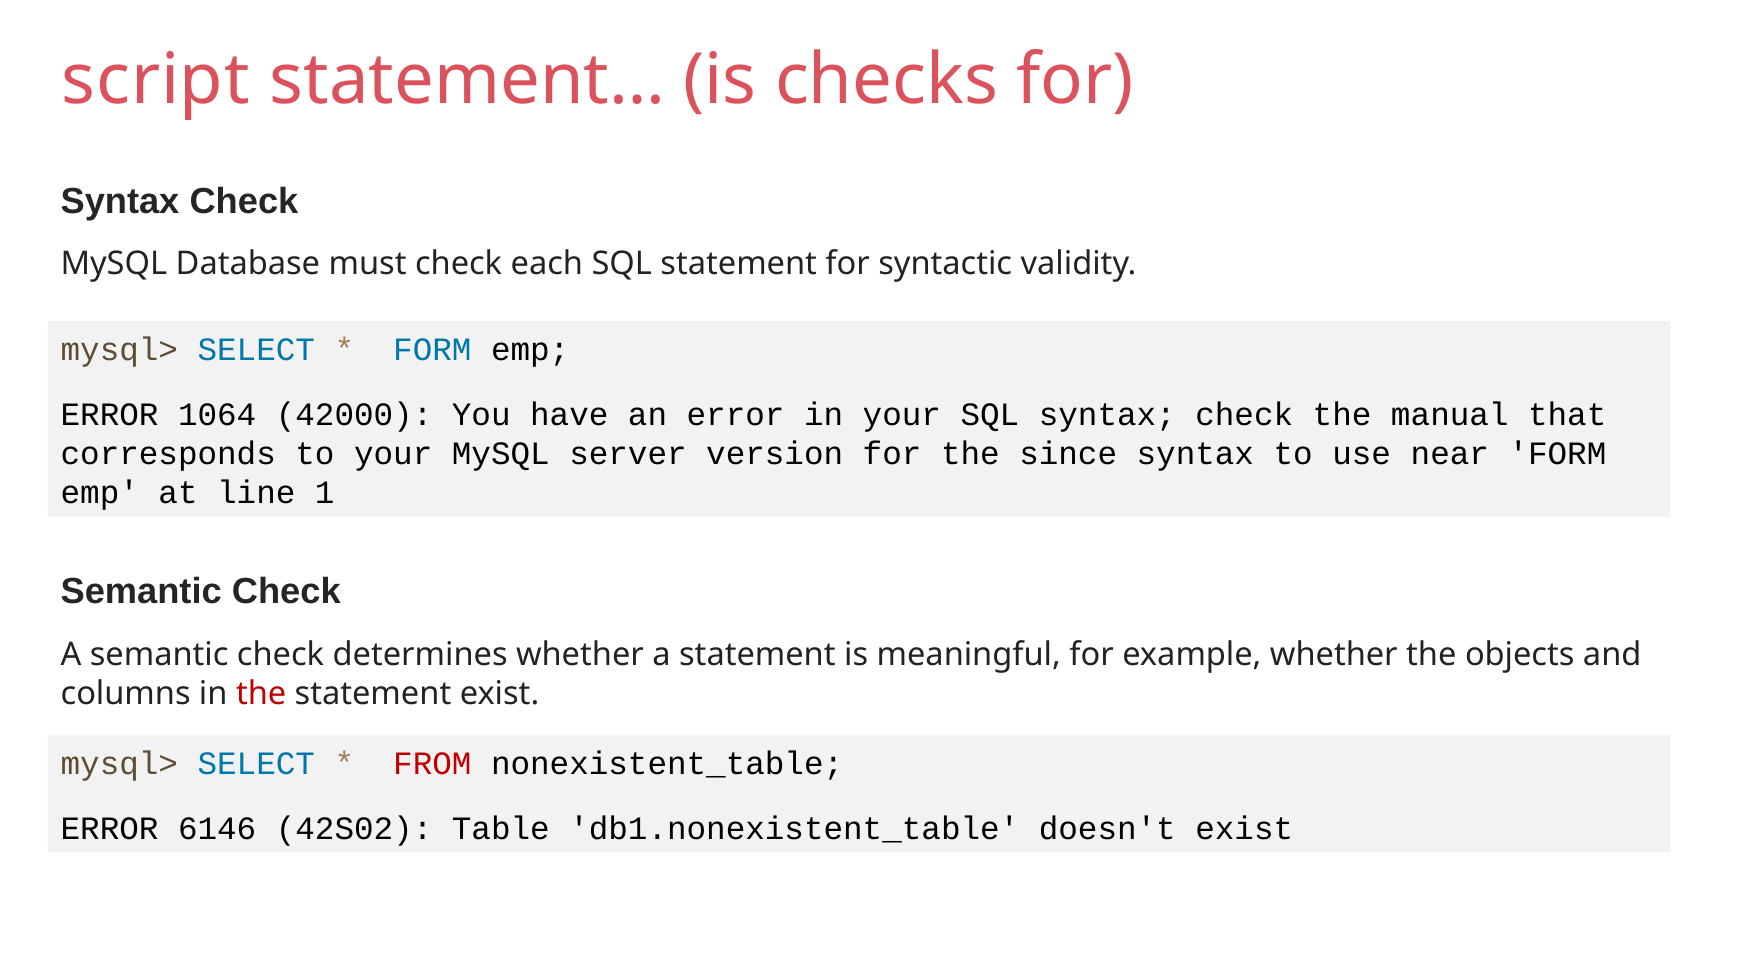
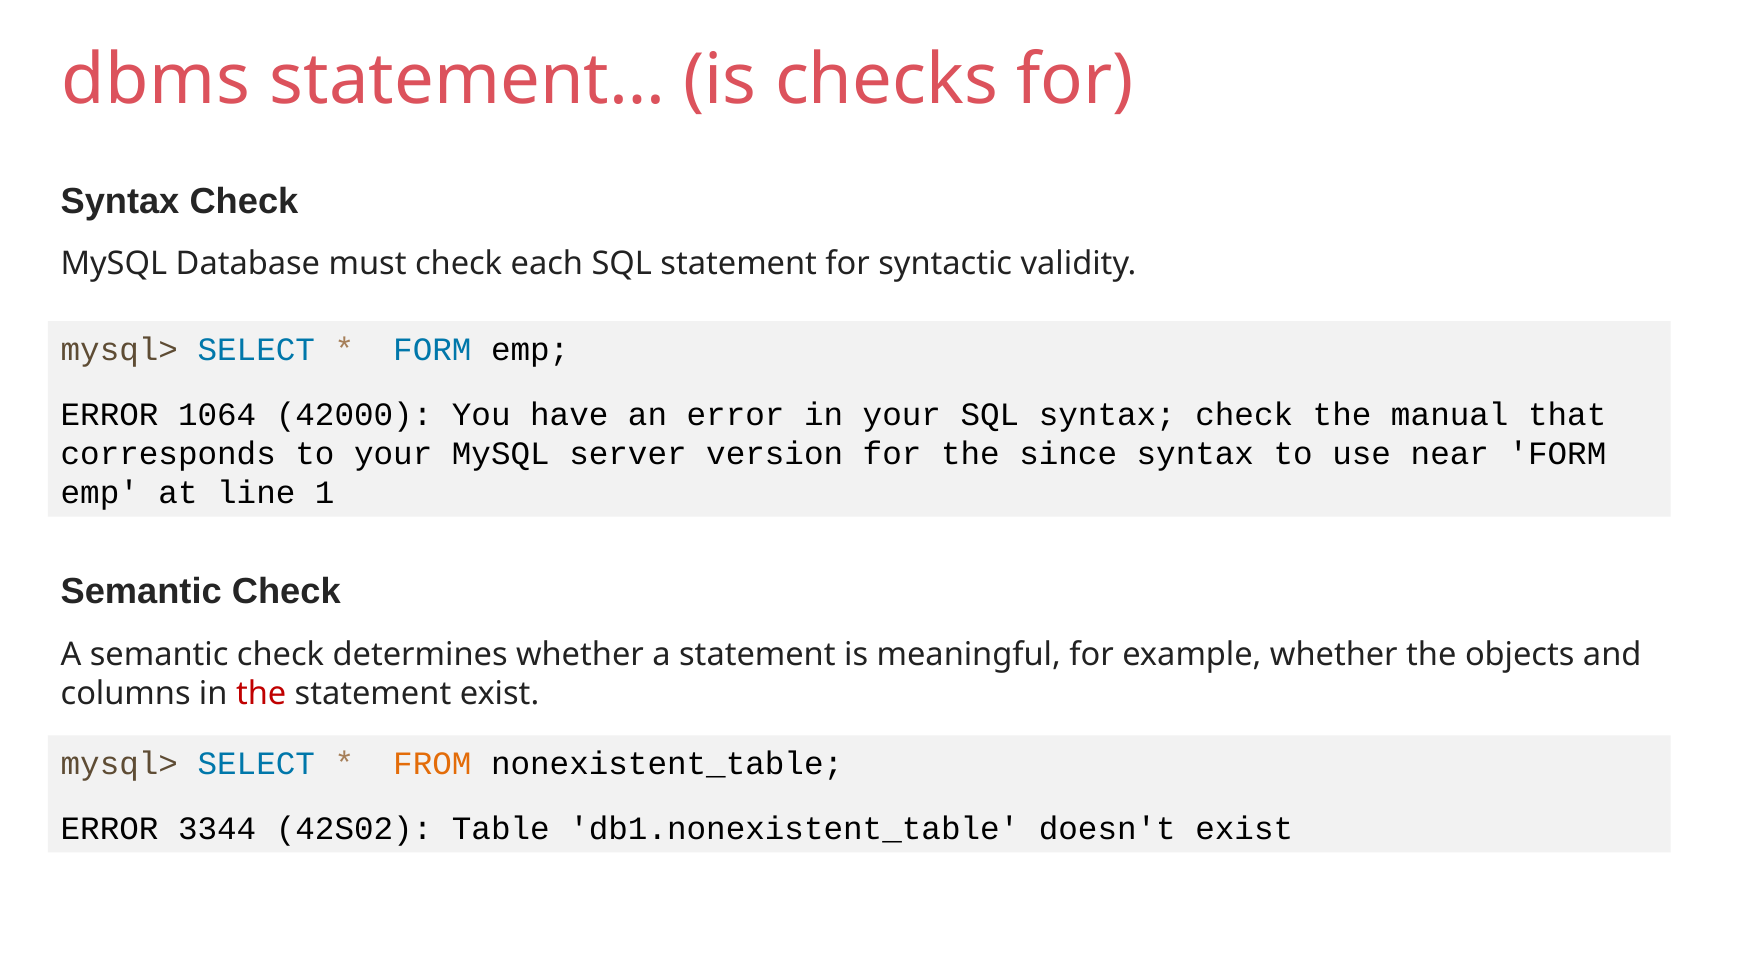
script: script -> dbms (156, 81)
FROM colour: red -> orange (432, 764)
6146: 6146 -> 3344 (217, 829)
